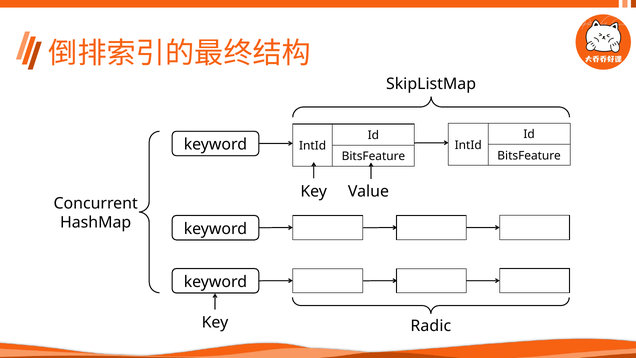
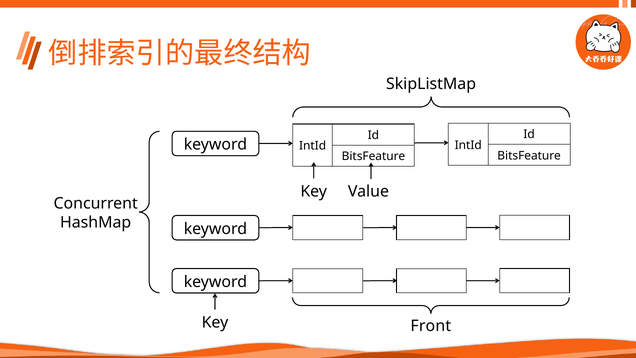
Radic: Radic -> Front (431, 326)
